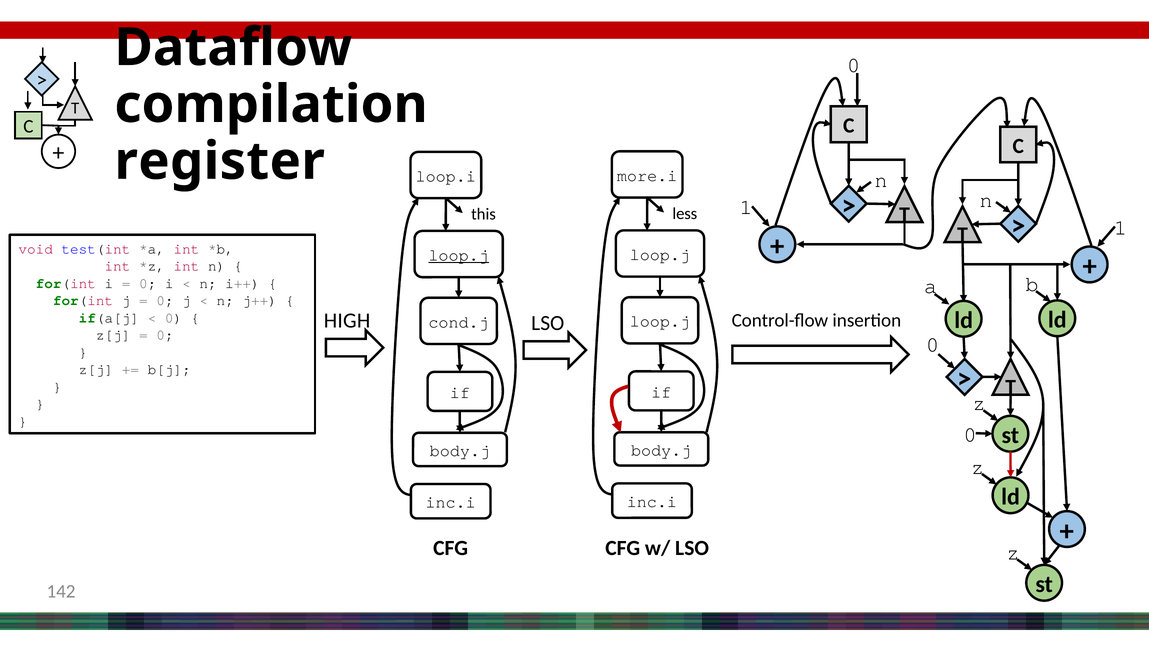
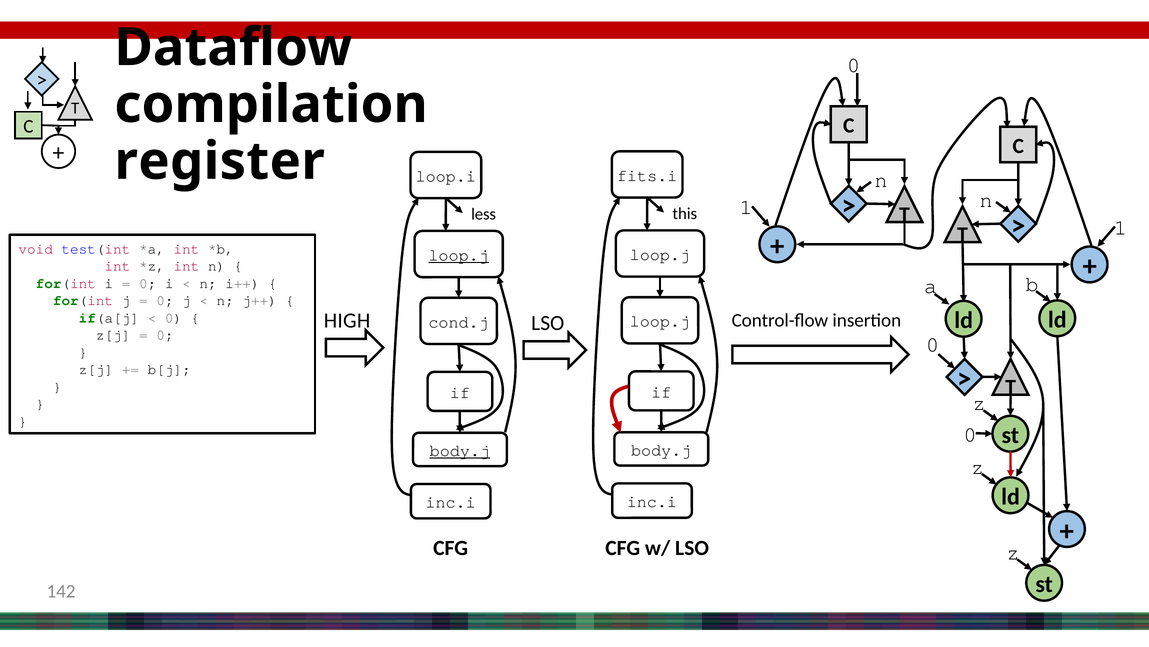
more.i: more.i -> fits.i (647, 175)
less: less -> this (685, 213)
this: this -> less (484, 214)
body.j underline: none -> present (460, 450)
